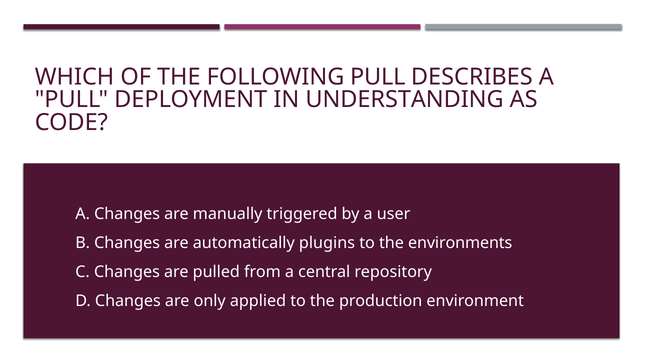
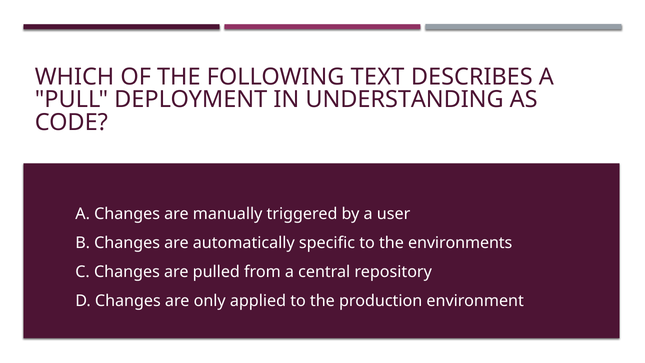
FOLLOWING PULL: PULL -> TEXT (378, 77)
plugins: plugins -> specific (327, 243)
